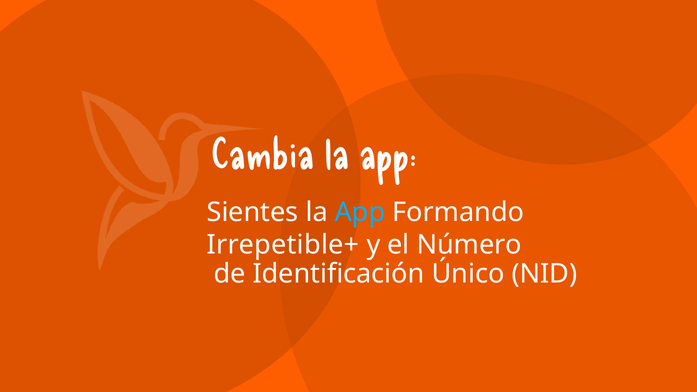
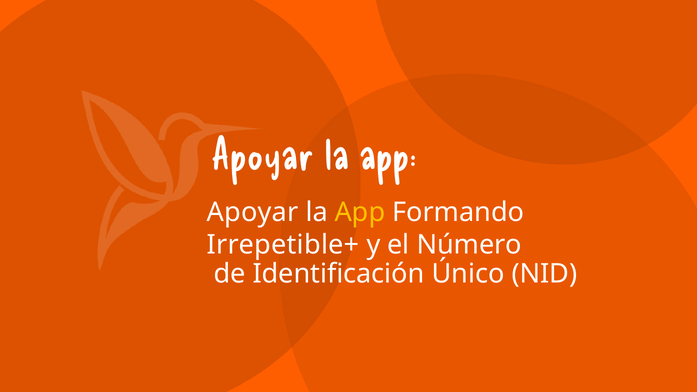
Cambia: Cambia -> Apoyar (263, 155)
Sientes: Sientes -> Apoyar (252, 212)
App colour: light blue -> yellow (360, 212)
